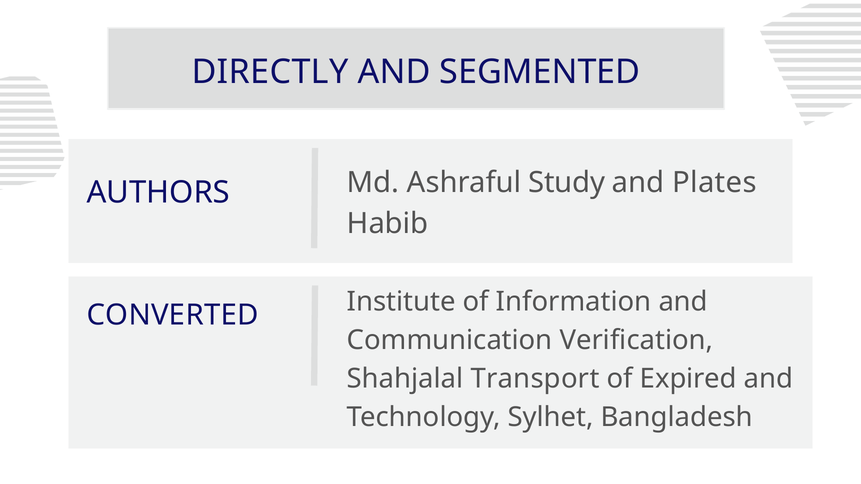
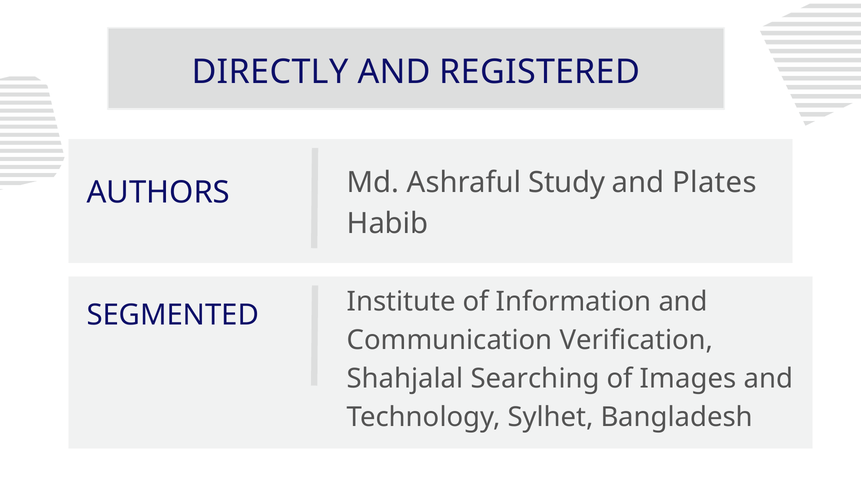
SEGMENTED: SEGMENTED -> REGISTERED (540, 72)
CONVERTED: CONVERTED -> SEGMENTED (173, 315)
Transport: Transport -> Searching (535, 379)
Expired: Expired -> Images (688, 379)
